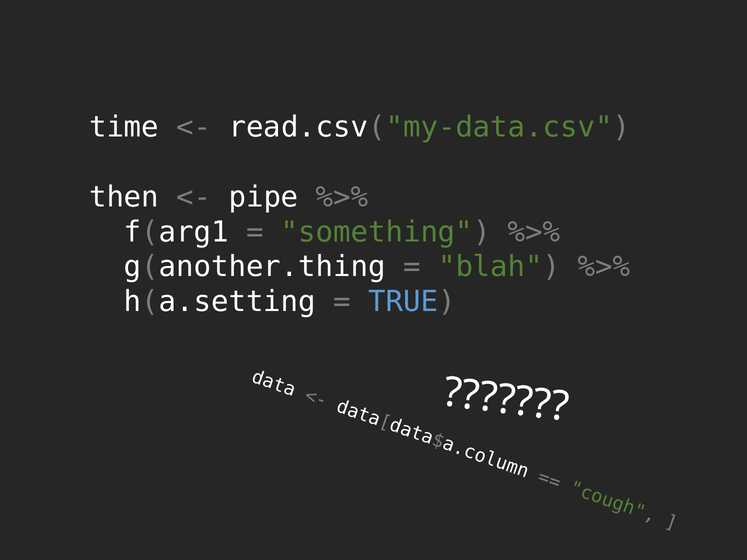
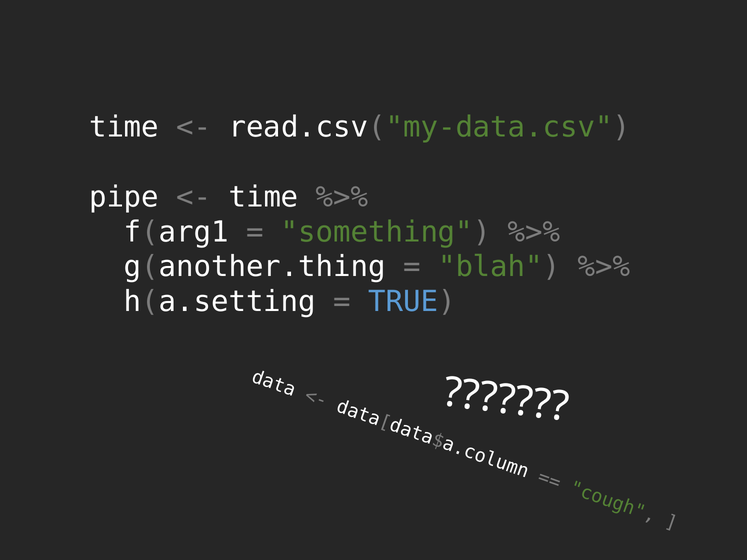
then: then -> pipe (124, 197)
pipe: pipe -> time (264, 197)
